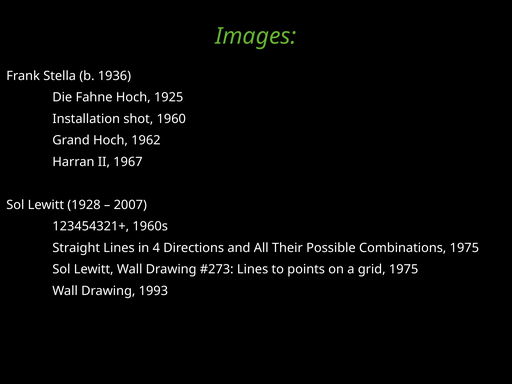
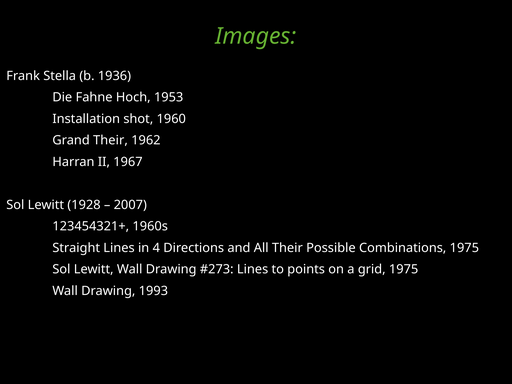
1925: 1925 -> 1953 (169, 97)
Grand Hoch: Hoch -> Their (110, 140)
